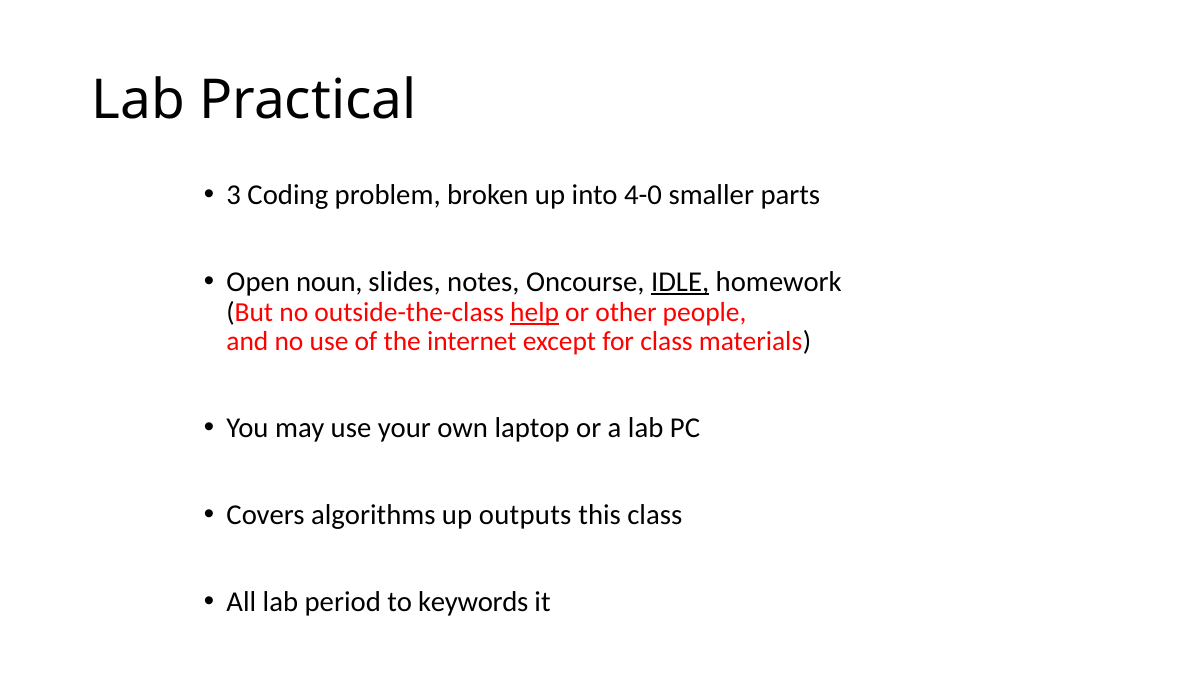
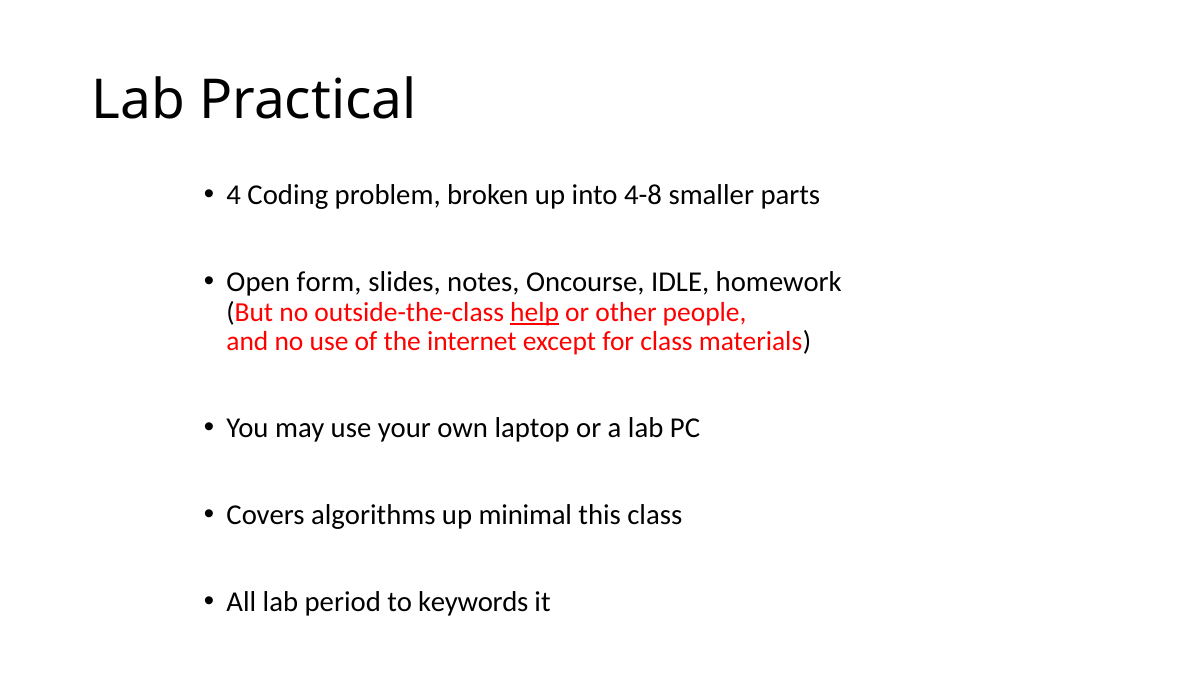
3: 3 -> 4 (234, 195)
4-0: 4-0 -> 4-8 (643, 195)
noun: noun -> form (329, 282)
IDLE underline: present -> none (680, 282)
outputs: outputs -> minimal (525, 515)
